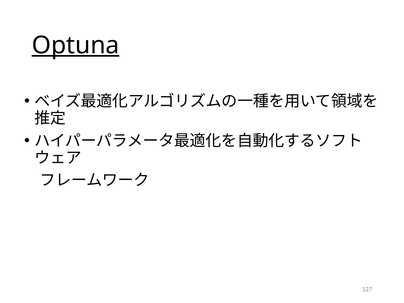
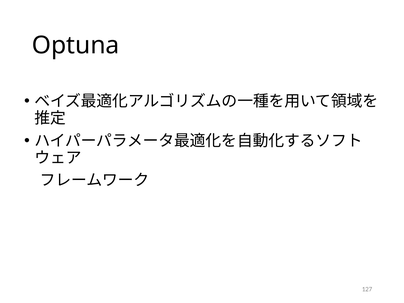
Optuna underline: present -> none (76, 45)
